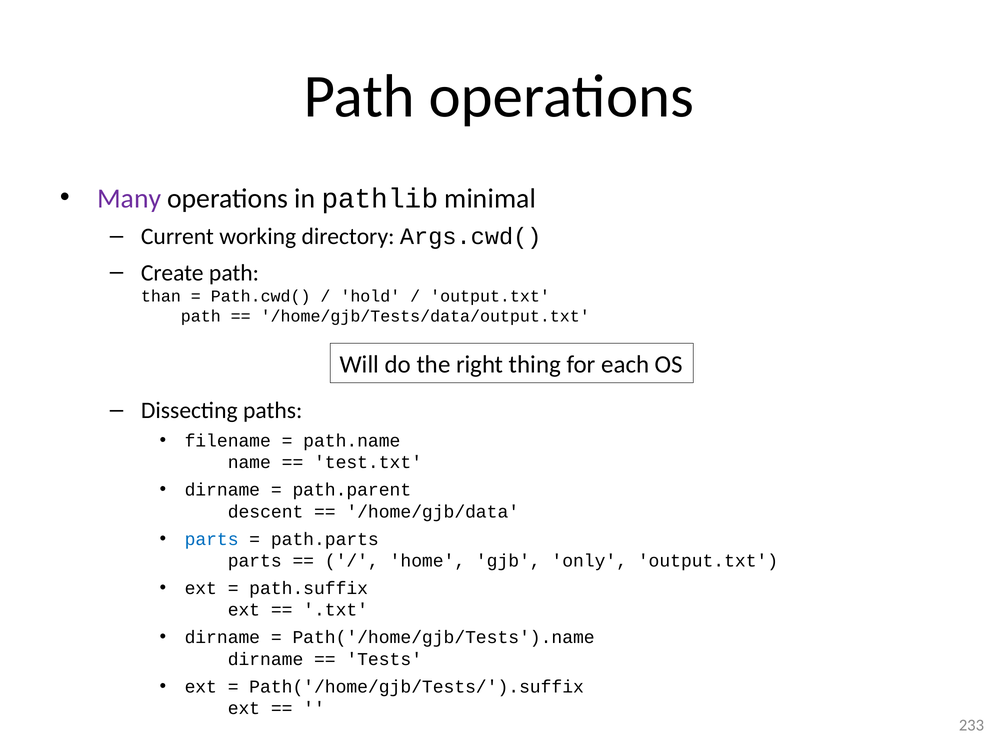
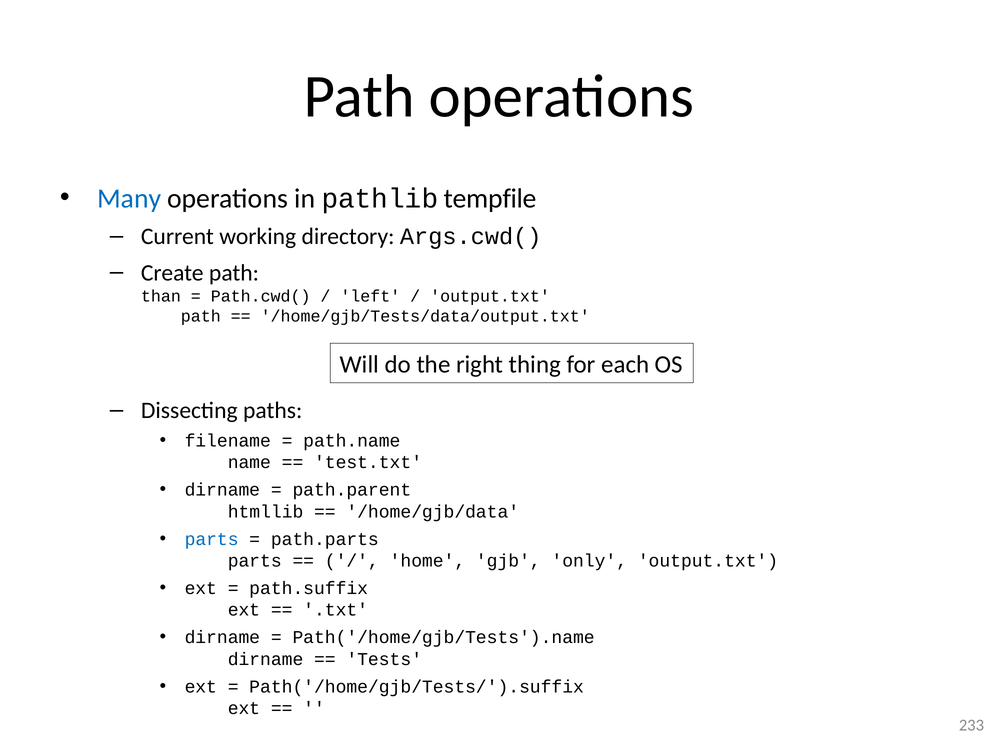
Many colour: purple -> blue (129, 198)
minimal: minimal -> tempfile (490, 198)
hold: hold -> left (370, 296)
descent: descent -> htmllib (266, 511)
